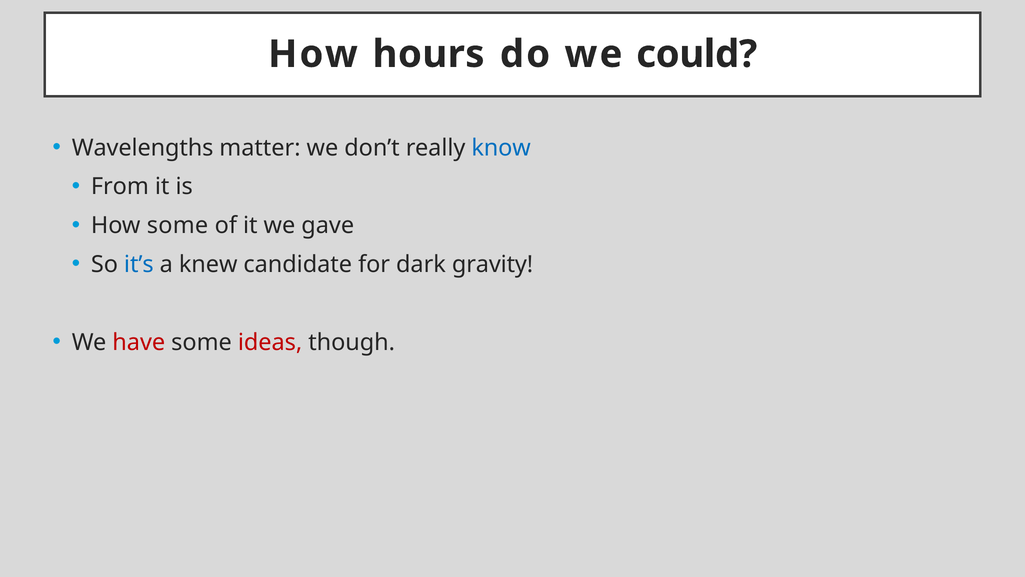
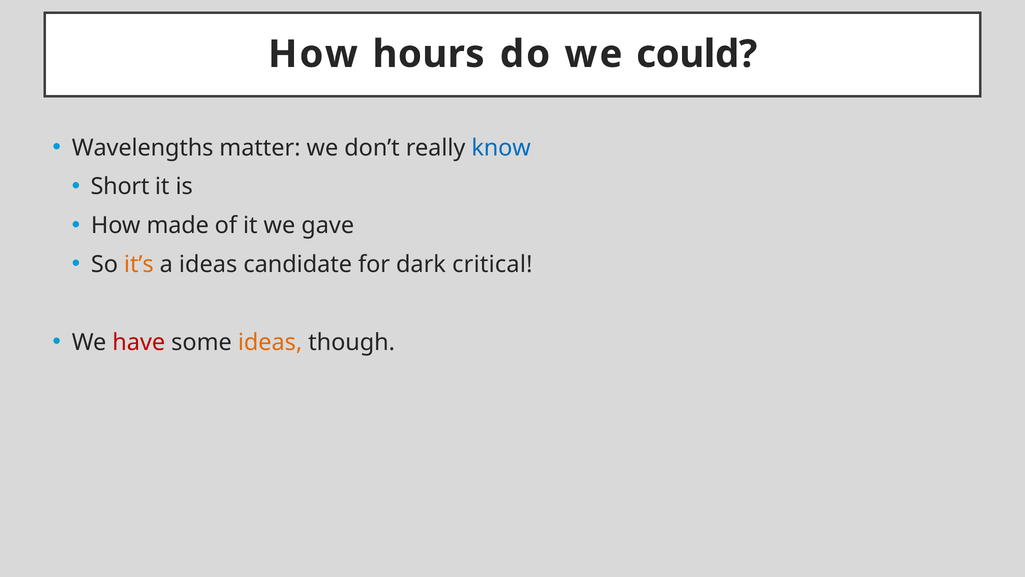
From: From -> Short (120, 187)
How some: some -> made (178, 225)
it’s colour: blue -> orange (139, 264)
a knew: knew -> ideas (208, 264)
gravity: gravity -> critical (492, 264)
ideas colour: red -> orange (270, 342)
